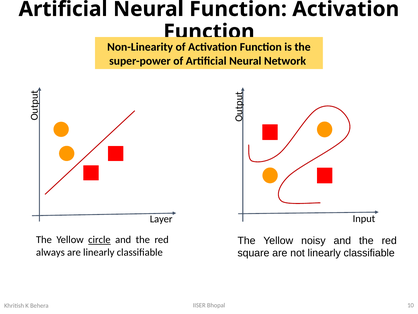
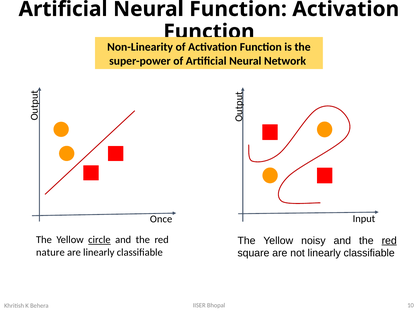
Layer: Layer -> Once (161, 219)
red underline: none -> present (389, 240)
always: always -> nature (50, 252)
